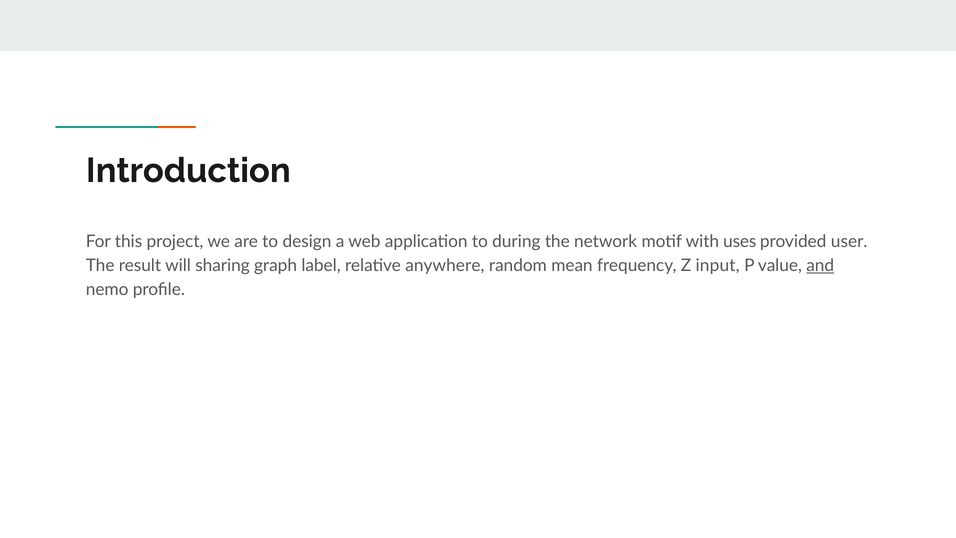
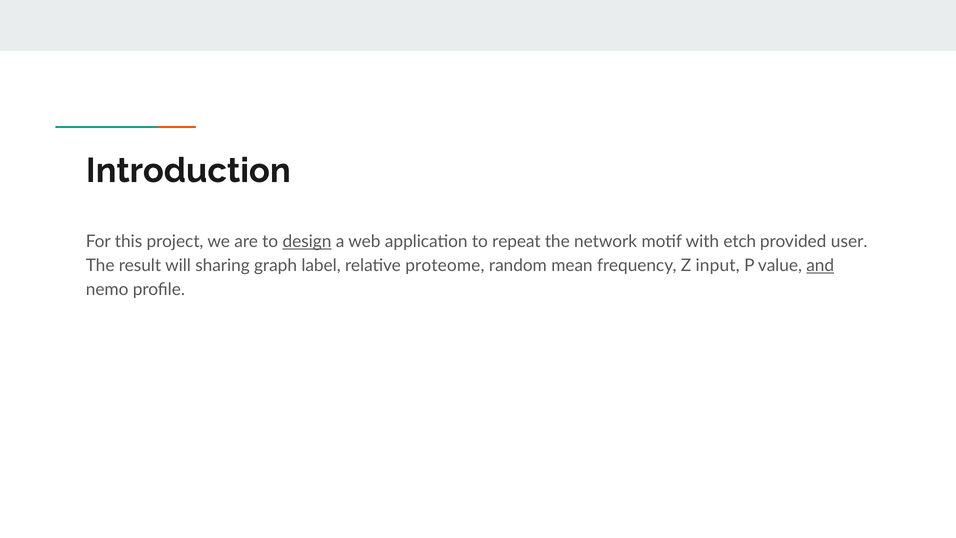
design underline: none -> present (307, 242)
during: during -> repeat (516, 242)
uses: uses -> etch (740, 242)
anywhere: anywhere -> proteome (445, 265)
